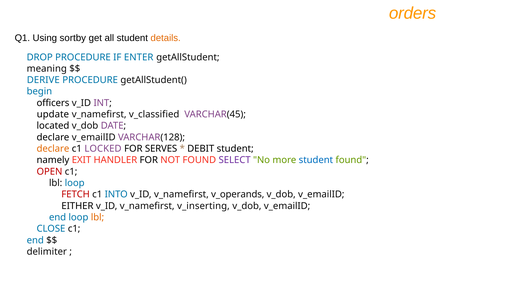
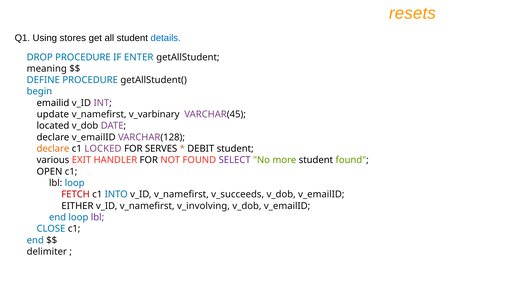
orders: orders -> resets (412, 13)
sortby: sortby -> stores (73, 38)
details colour: orange -> blue (166, 38)
DERIVE: DERIVE -> DEFINE (43, 80)
officers: officers -> emailid (53, 103)
v_classified: v_classified -> v_varbinary (154, 114)
namely: namely -> various (53, 160)
student colour: blue -> black (316, 160)
OPEN colour: red -> black (49, 171)
v_operands: v_operands -> v_succeeds (238, 194)
v_inserting: v_inserting -> v_involving (203, 206)
lbl colour: orange -> purple (98, 217)
